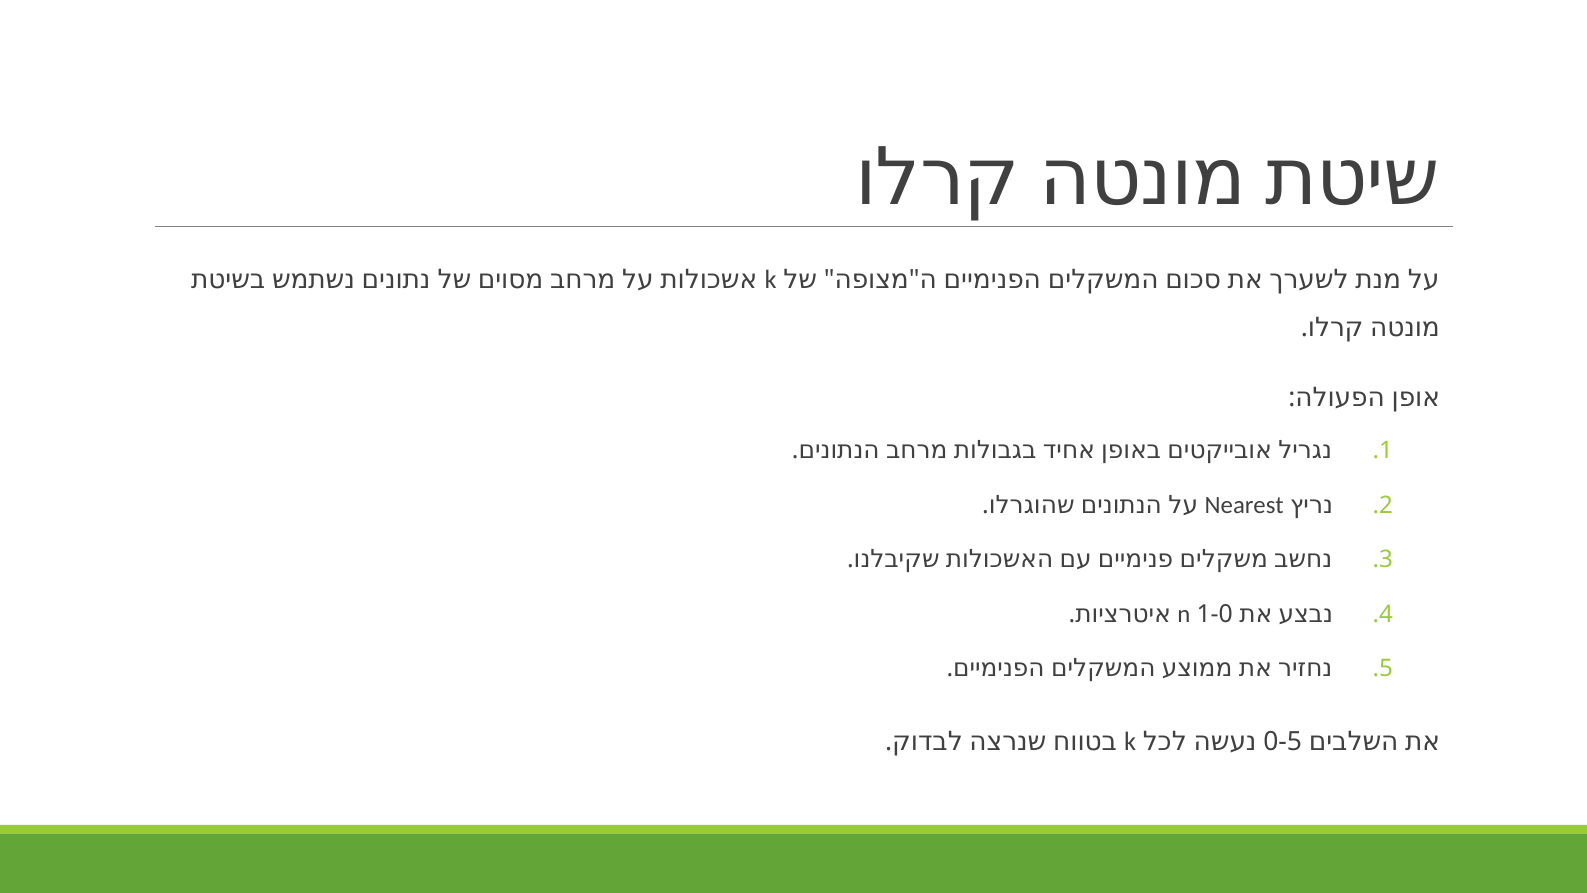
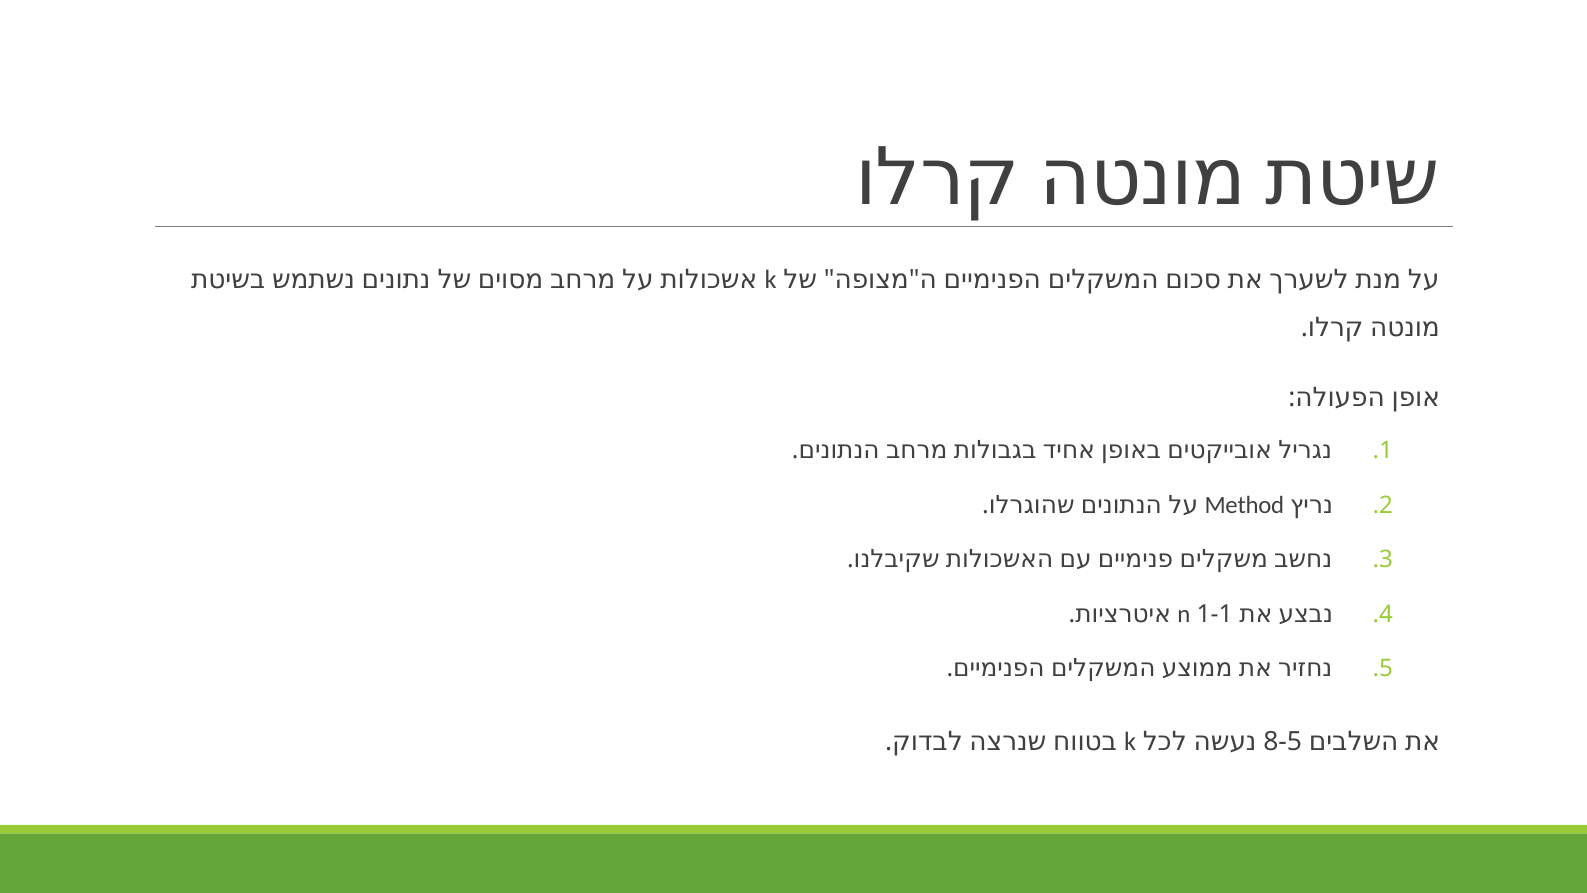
Nearest: Nearest -> Method (1244, 505)
1-0: 1-0 -> 1-1 (1215, 614)
0-5: 0-5 -> 8-5 (1283, 741)
